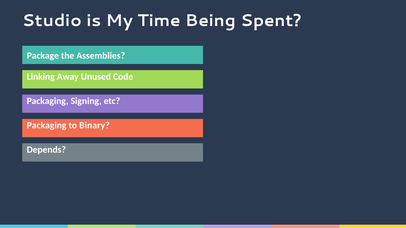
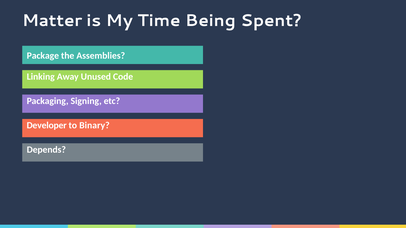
Studio: Studio -> Matter (52, 21)
Packaging: Packaging -> Developer (47, 126)
